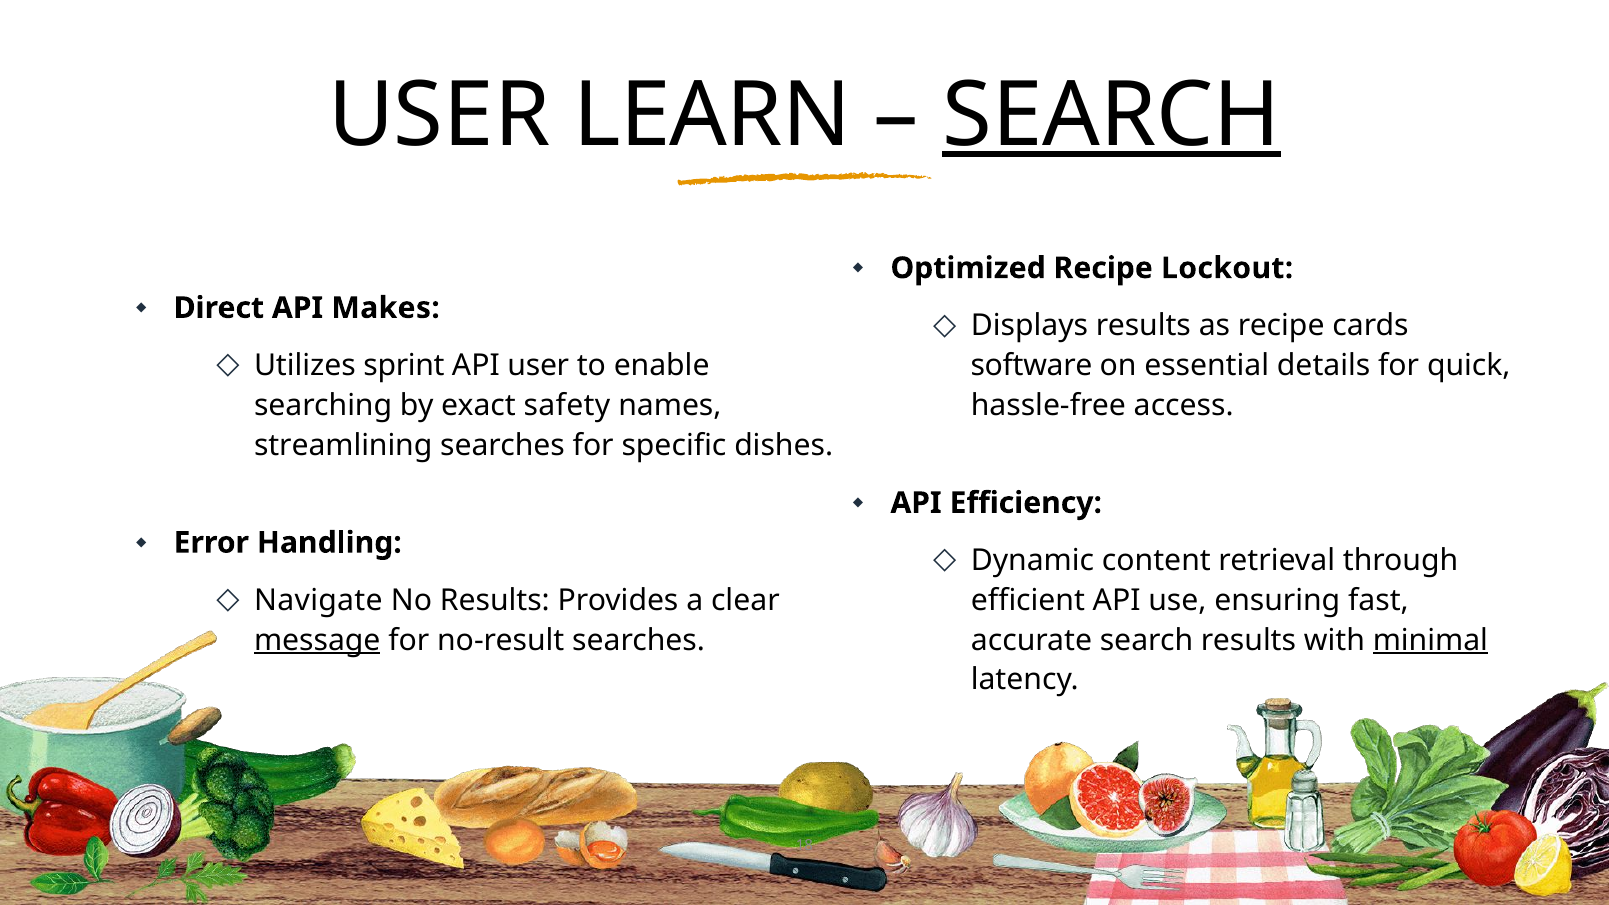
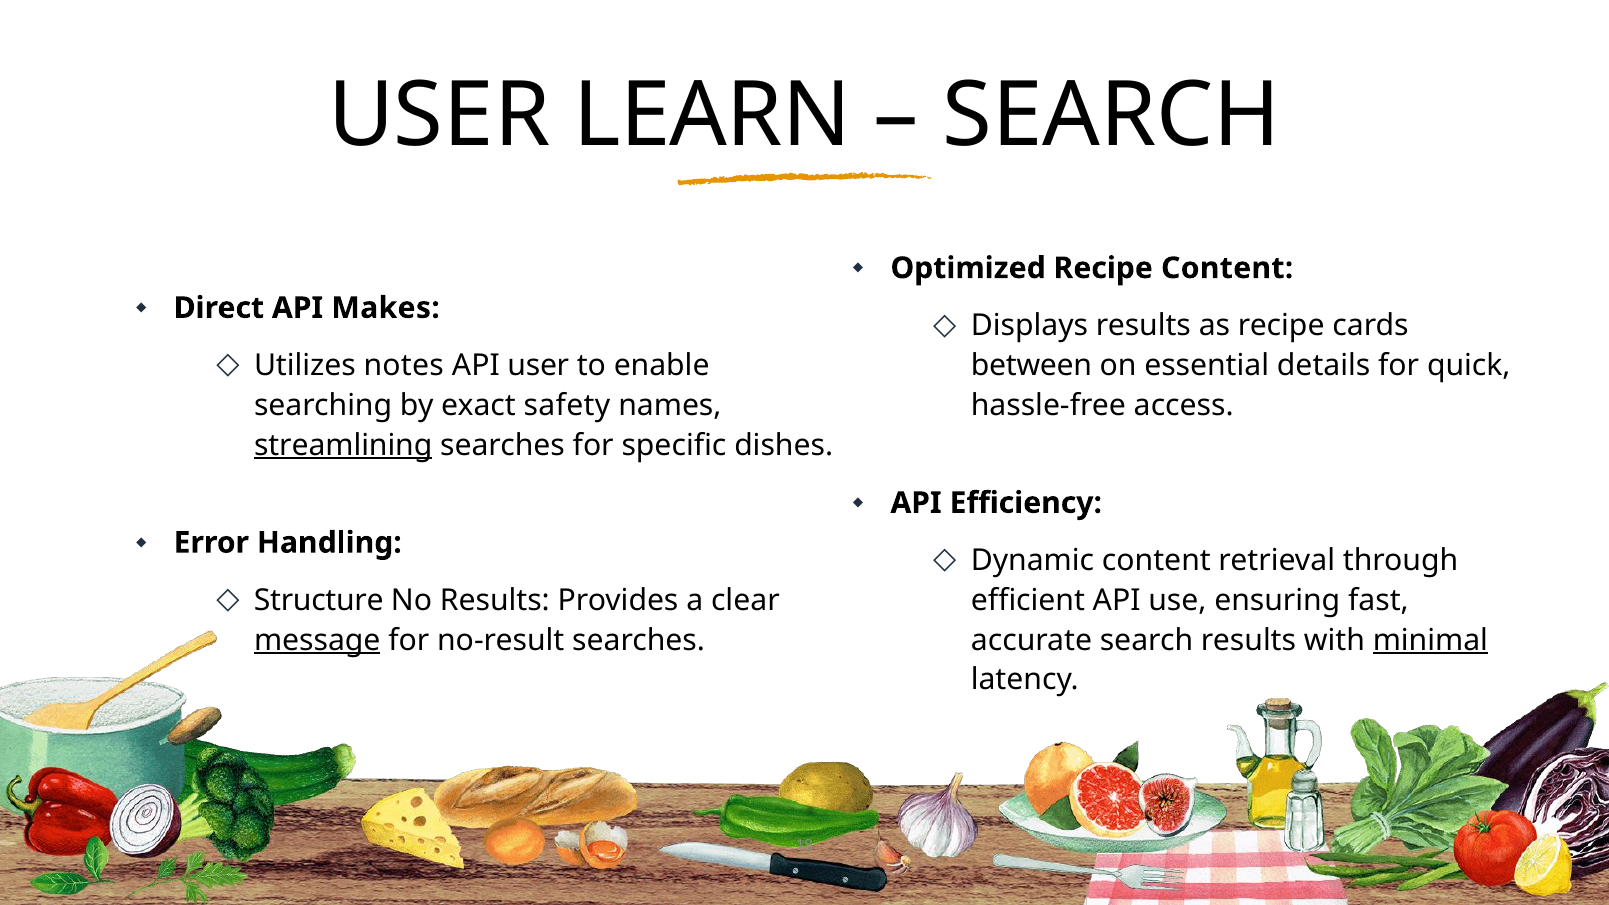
SEARCH underline: present -> none (1112, 115)
Recipe Lockout: Lockout -> Content (1227, 268)
sprint: sprint -> notes (404, 366)
software: software -> between (1032, 366)
streamlining underline: none -> present (343, 445)
Navigate: Navigate -> Structure (319, 600)
